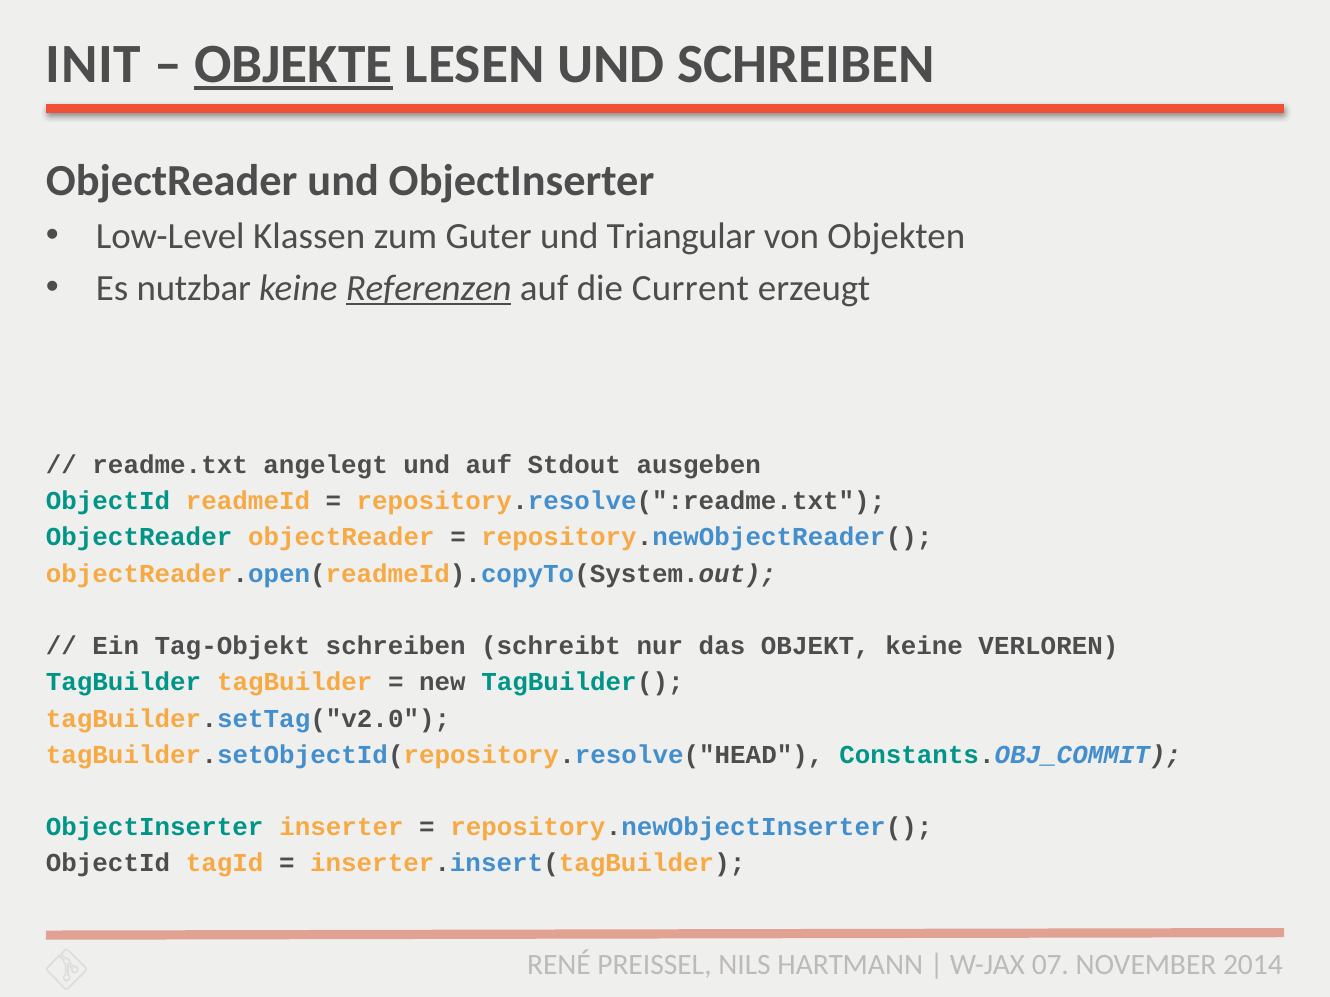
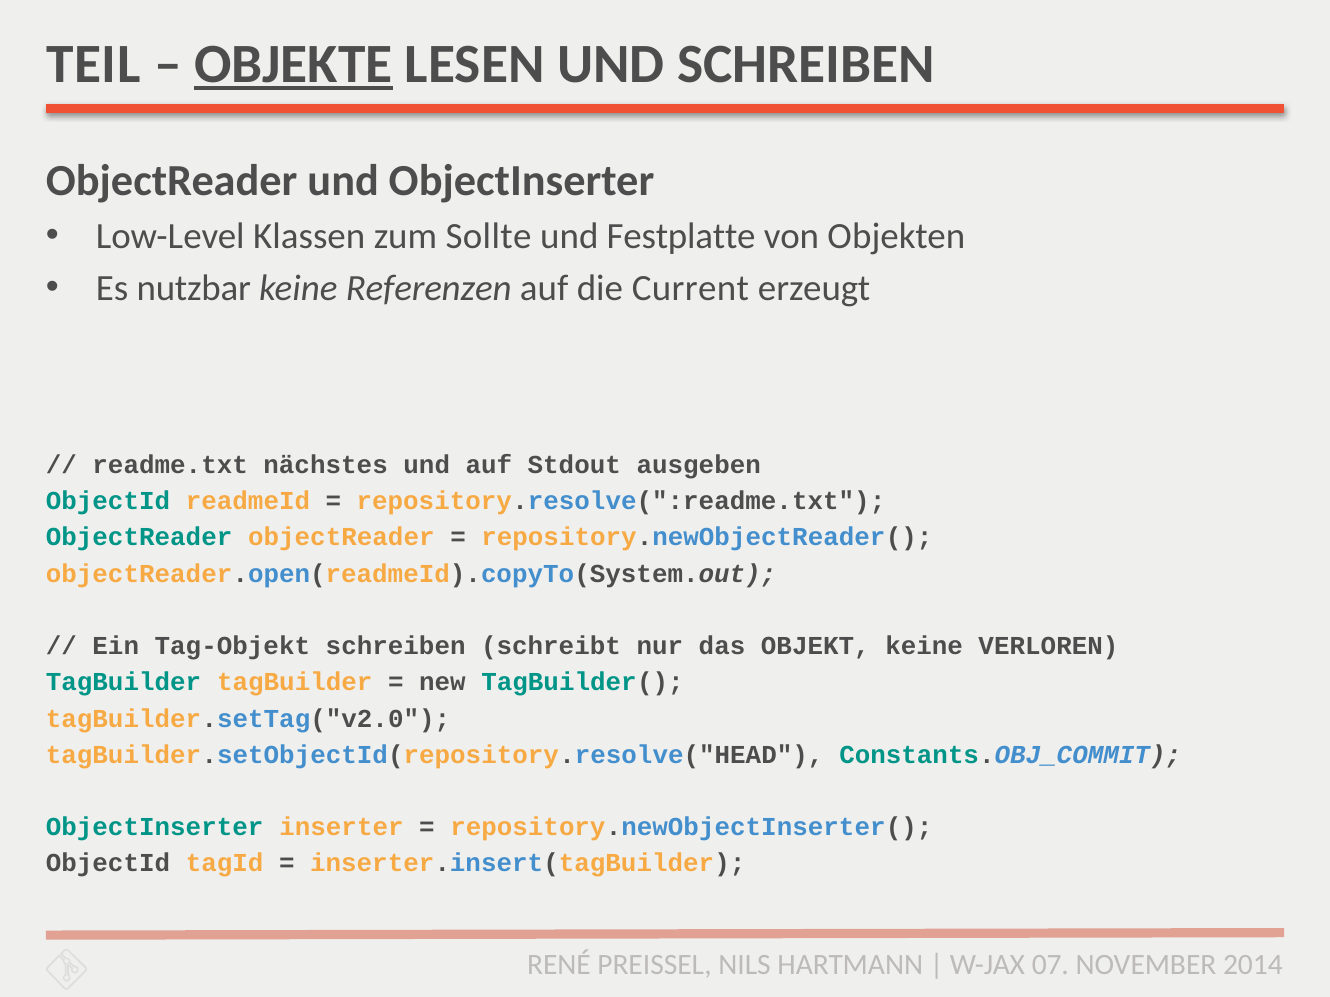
INIT: INIT -> TEIL (93, 64)
Guter: Guter -> Sollte (488, 237)
Triangular: Triangular -> Festplatte (681, 237)
Referenzen underline: present -> none (429, 289)
angelegt: angelegt -> nächstes (326, 465)
